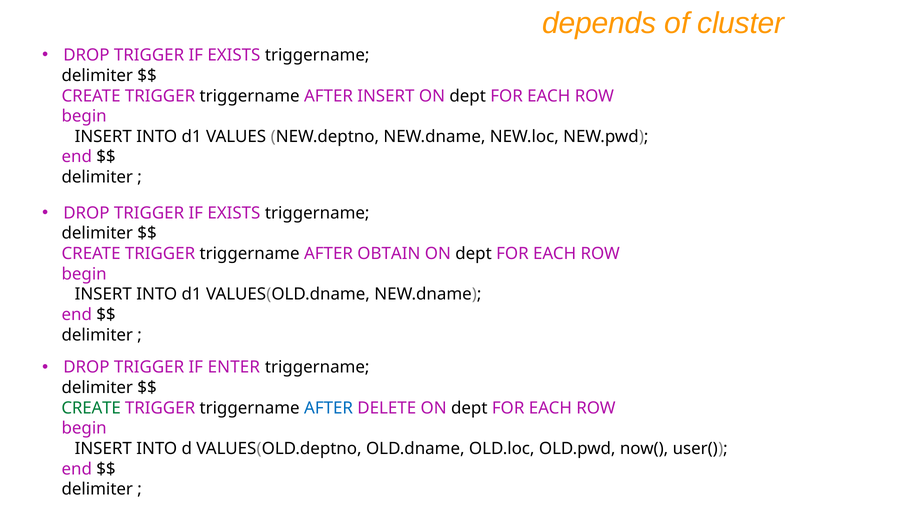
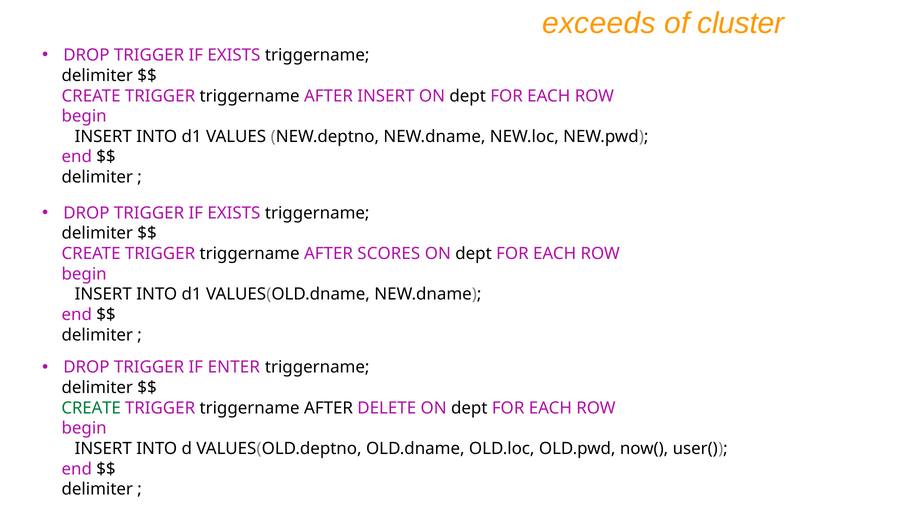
depends: depends -> exceeds (599, 24)
OBTAIN: OBTAIN -> SCORES (389, 254)
AFTER colour: blue -> black (329, 408)
